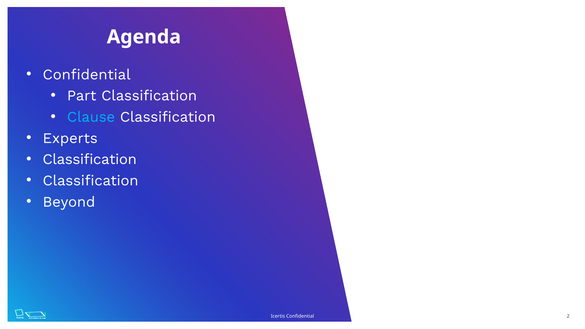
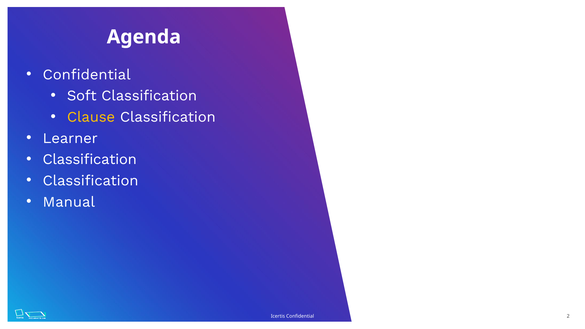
Part: Part -> Soft (82, 96)
Clause colour: light blue -> yellow (91, 117)
Experts: Experts -> Learner (70, 138)
Beyond: Beyond -> Manual (69, 202)
